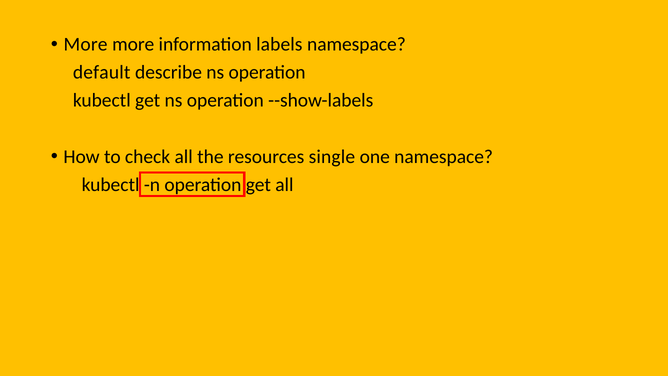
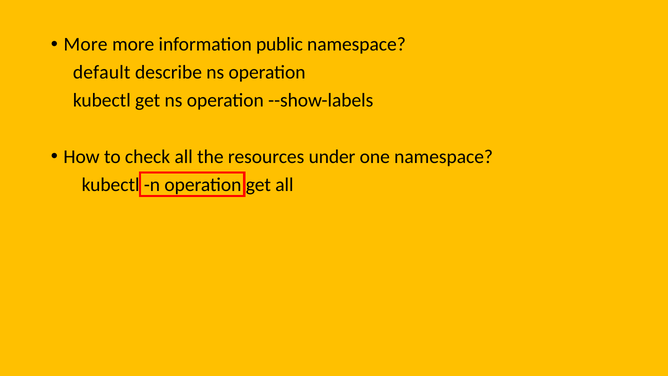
labels: labels -> public (279, 44)
single: single -> under (332, 156)
